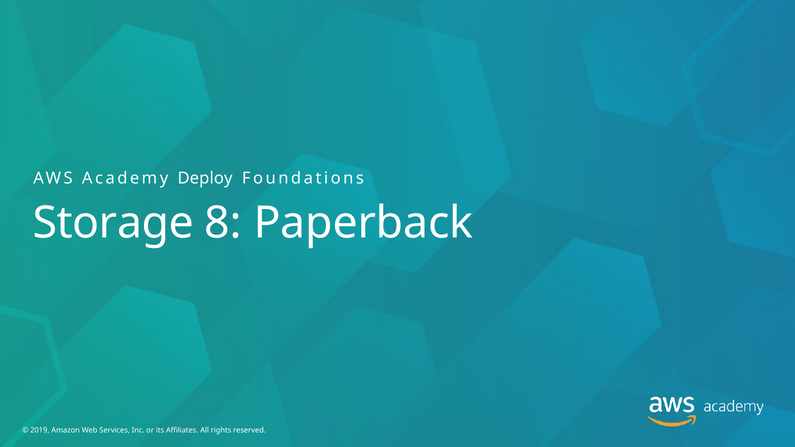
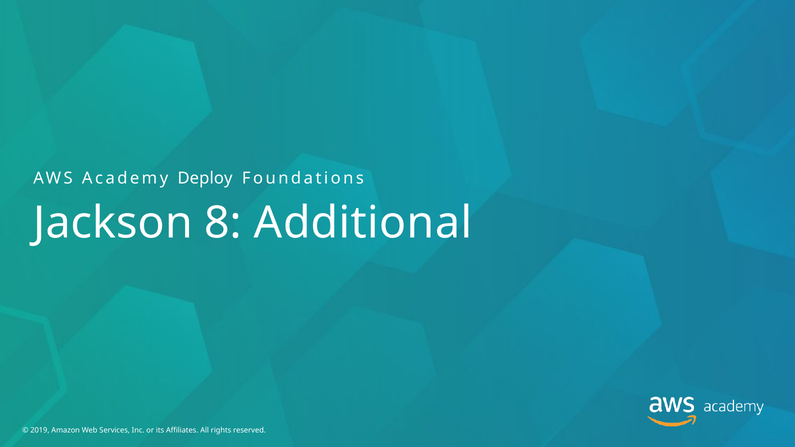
Storage: Storage -> Jackson (113, 223)
Paperback: Paperback -> Additional (363, 223)
